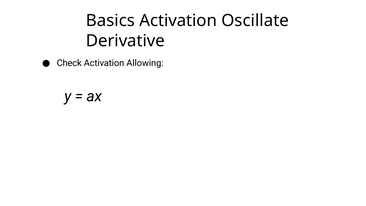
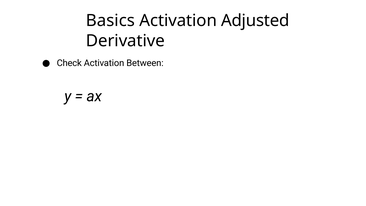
Oscillate: Oscillate -> Adjusted (255, 21)
Allowing: Allowing -> Between (145, 63)
